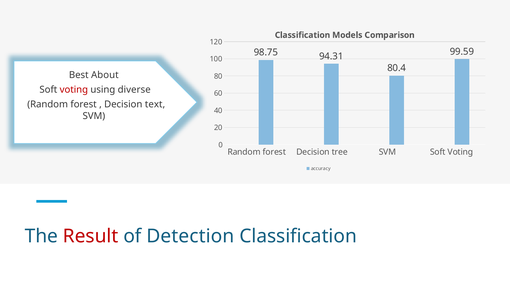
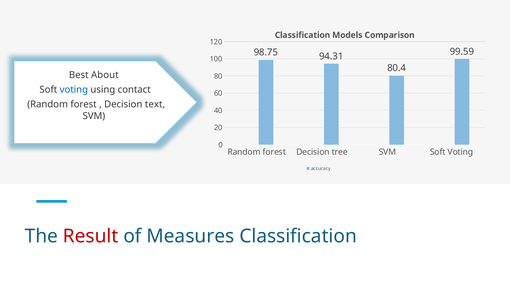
voting colour: red -> blue (74, 90)
diverse: diverse -> contact (134, 90)
Detection: Detection -> Measures (190, 236)
